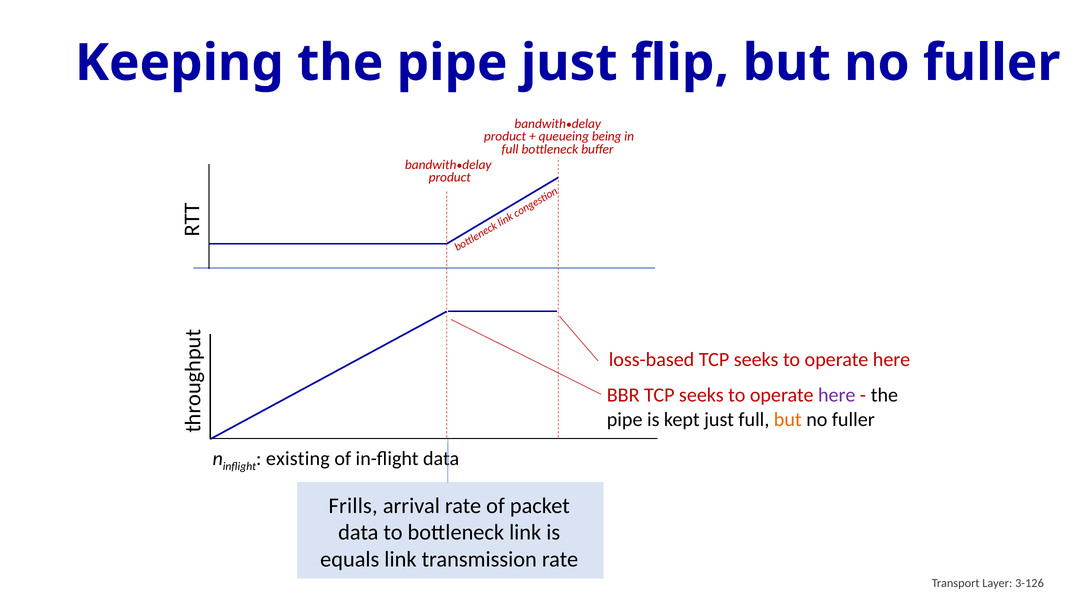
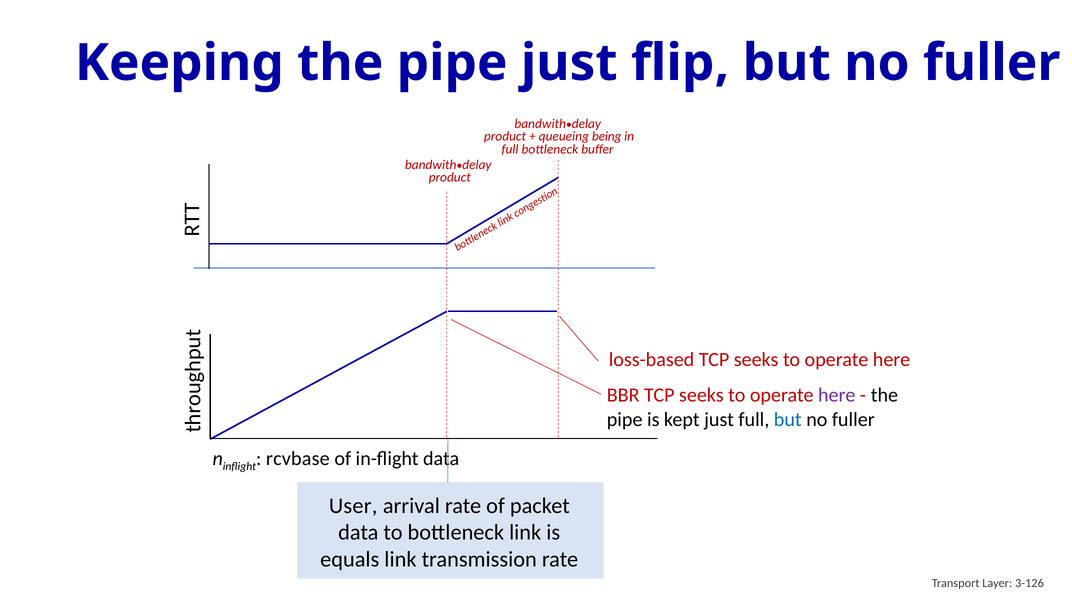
but colour: orange -> blue (788, 419)
existing: existing -> rcvbase (298, 459)
Frills: Frills -> User (353, 506)
